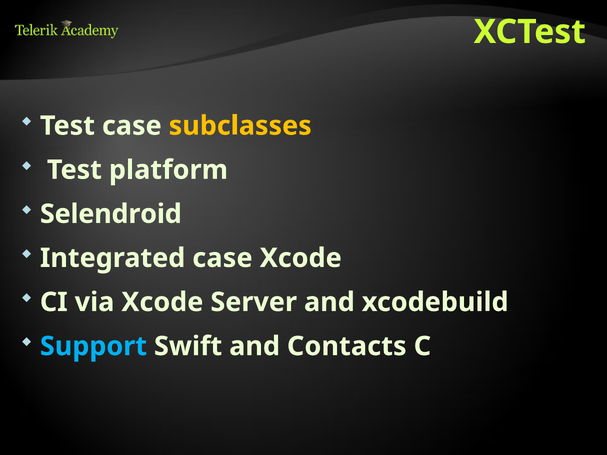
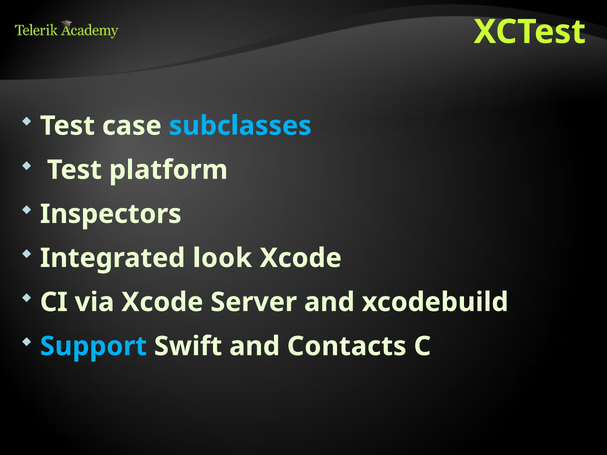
subclasses colour: yellow -> light blue (240, 126)
Selendroid: Selendroid -> Inspectors (111, 214)
Integrated case: case -> look (222, 258)
